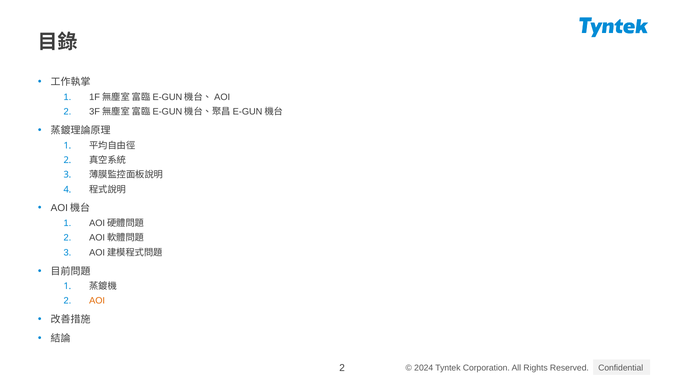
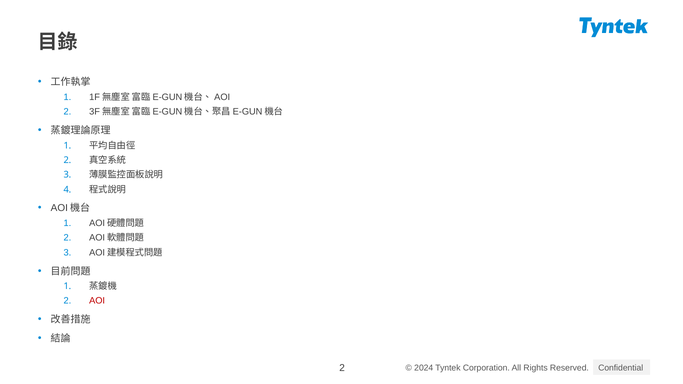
AOI colour: orange -> red (97, 301)
